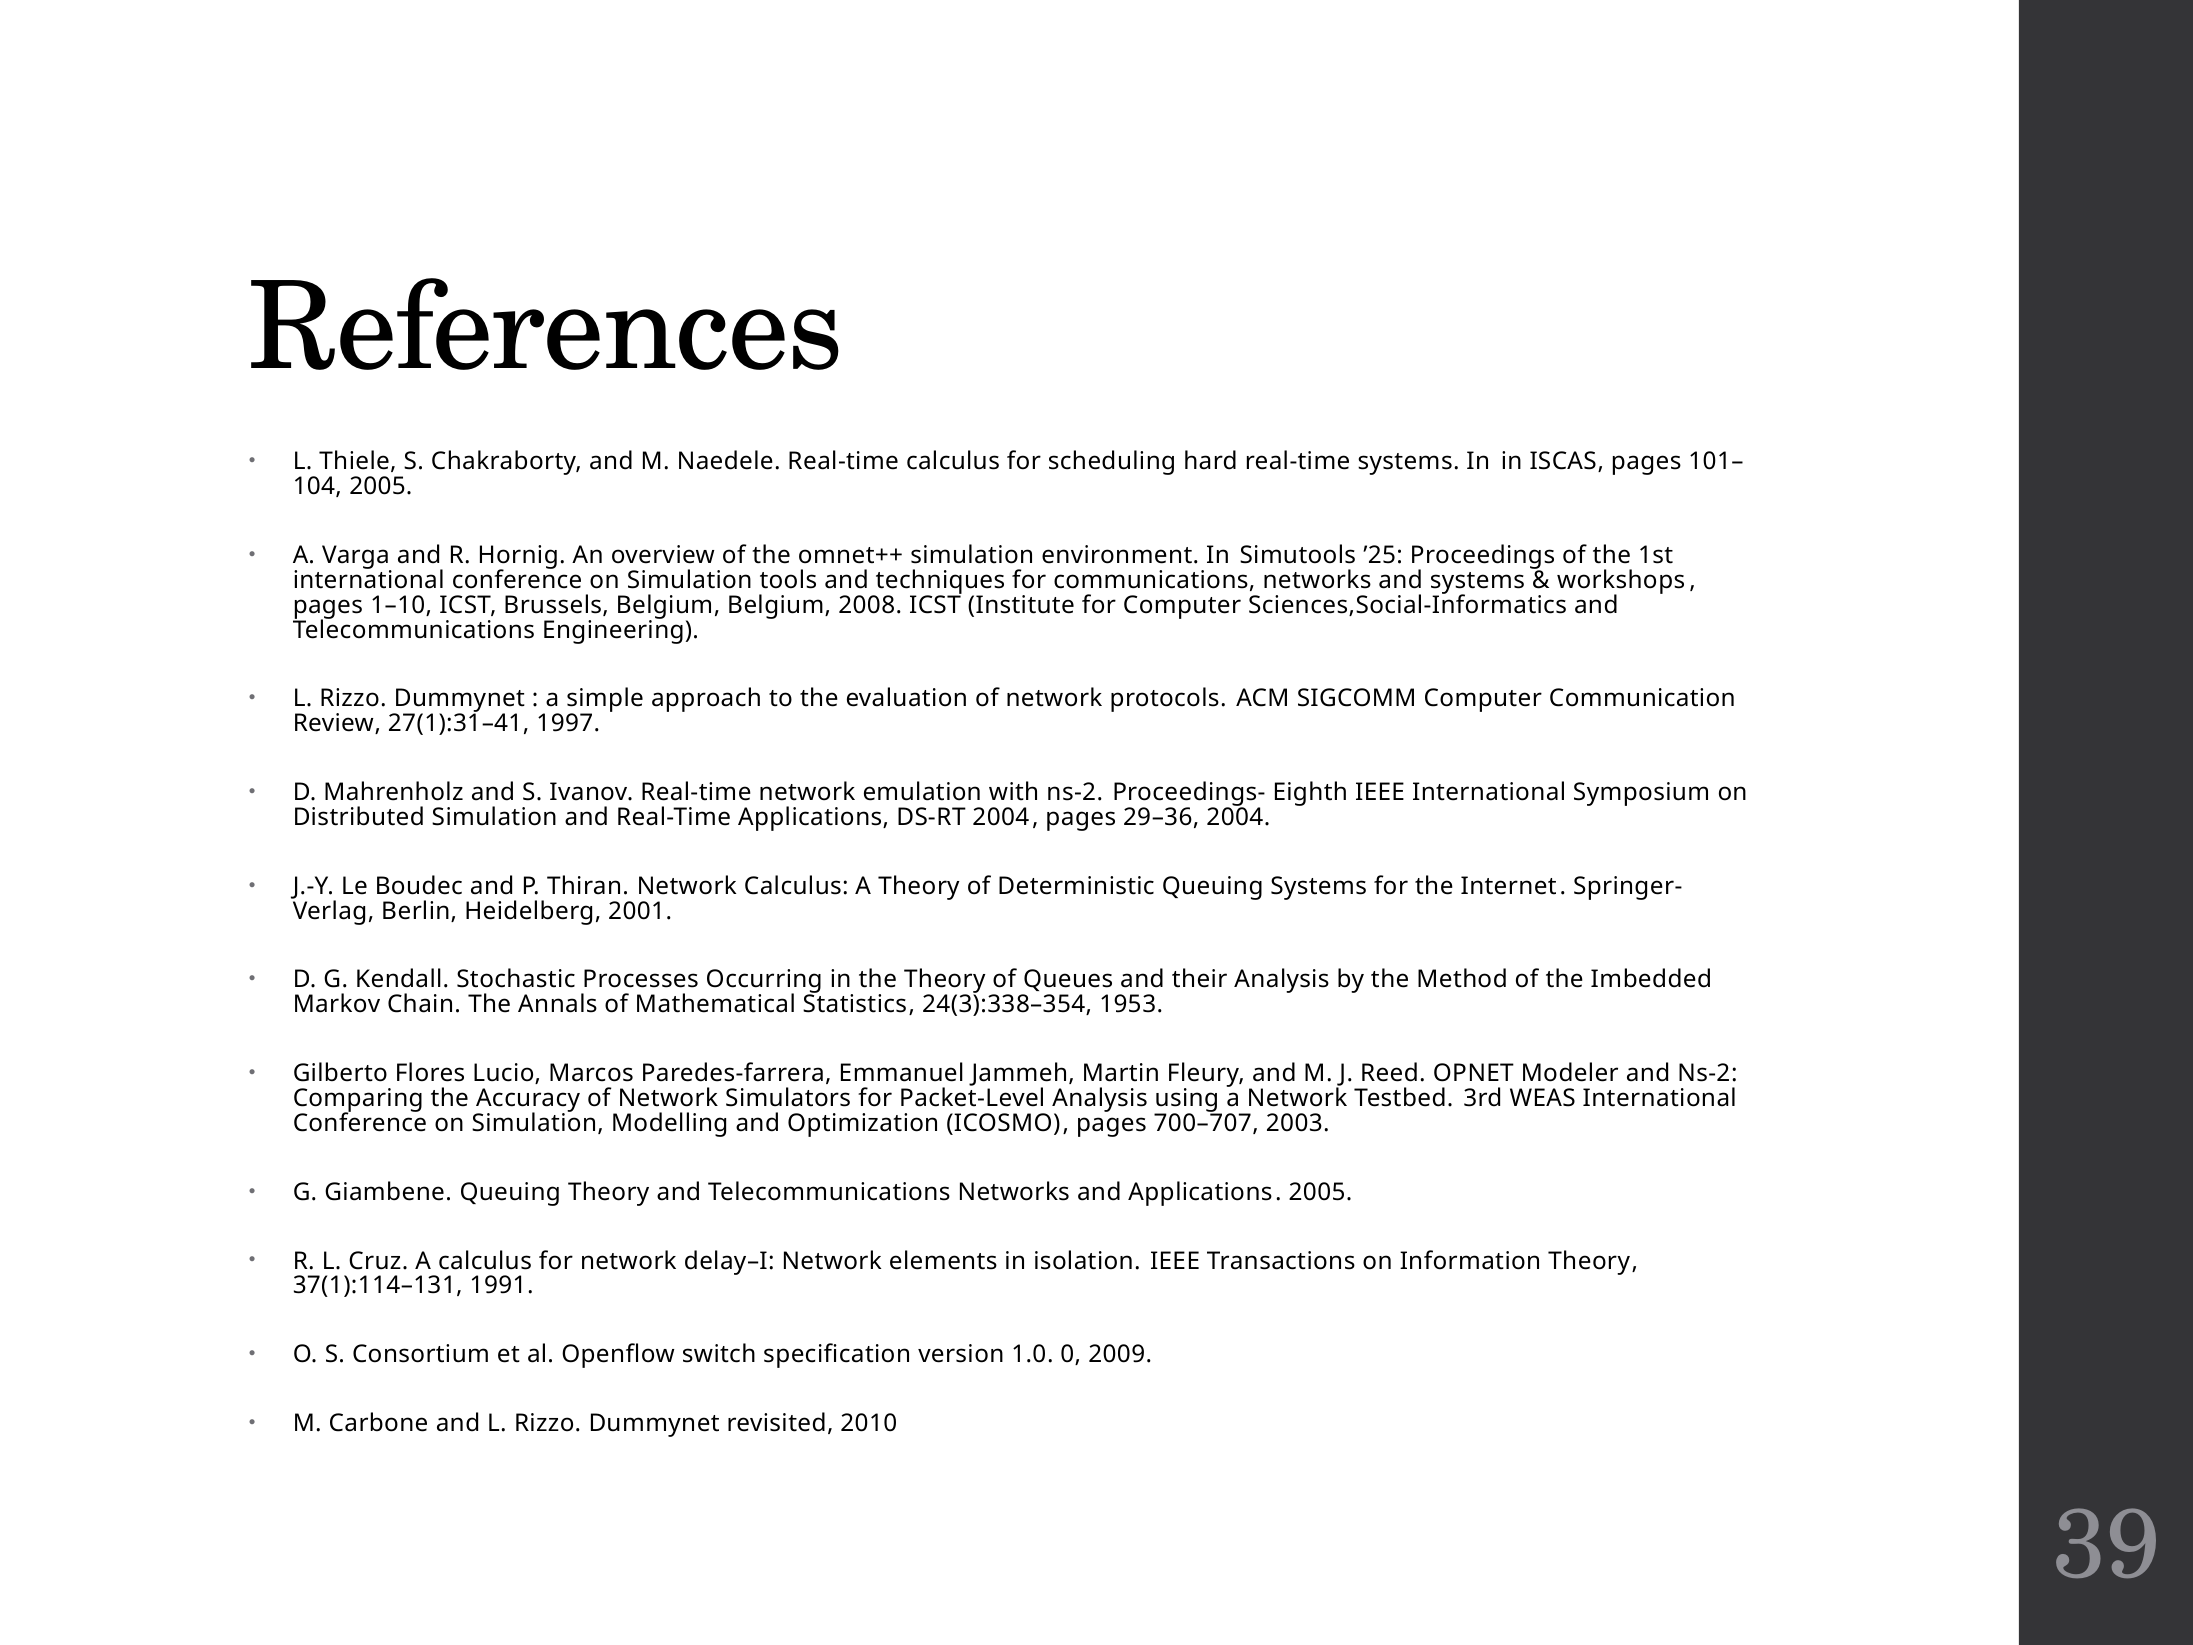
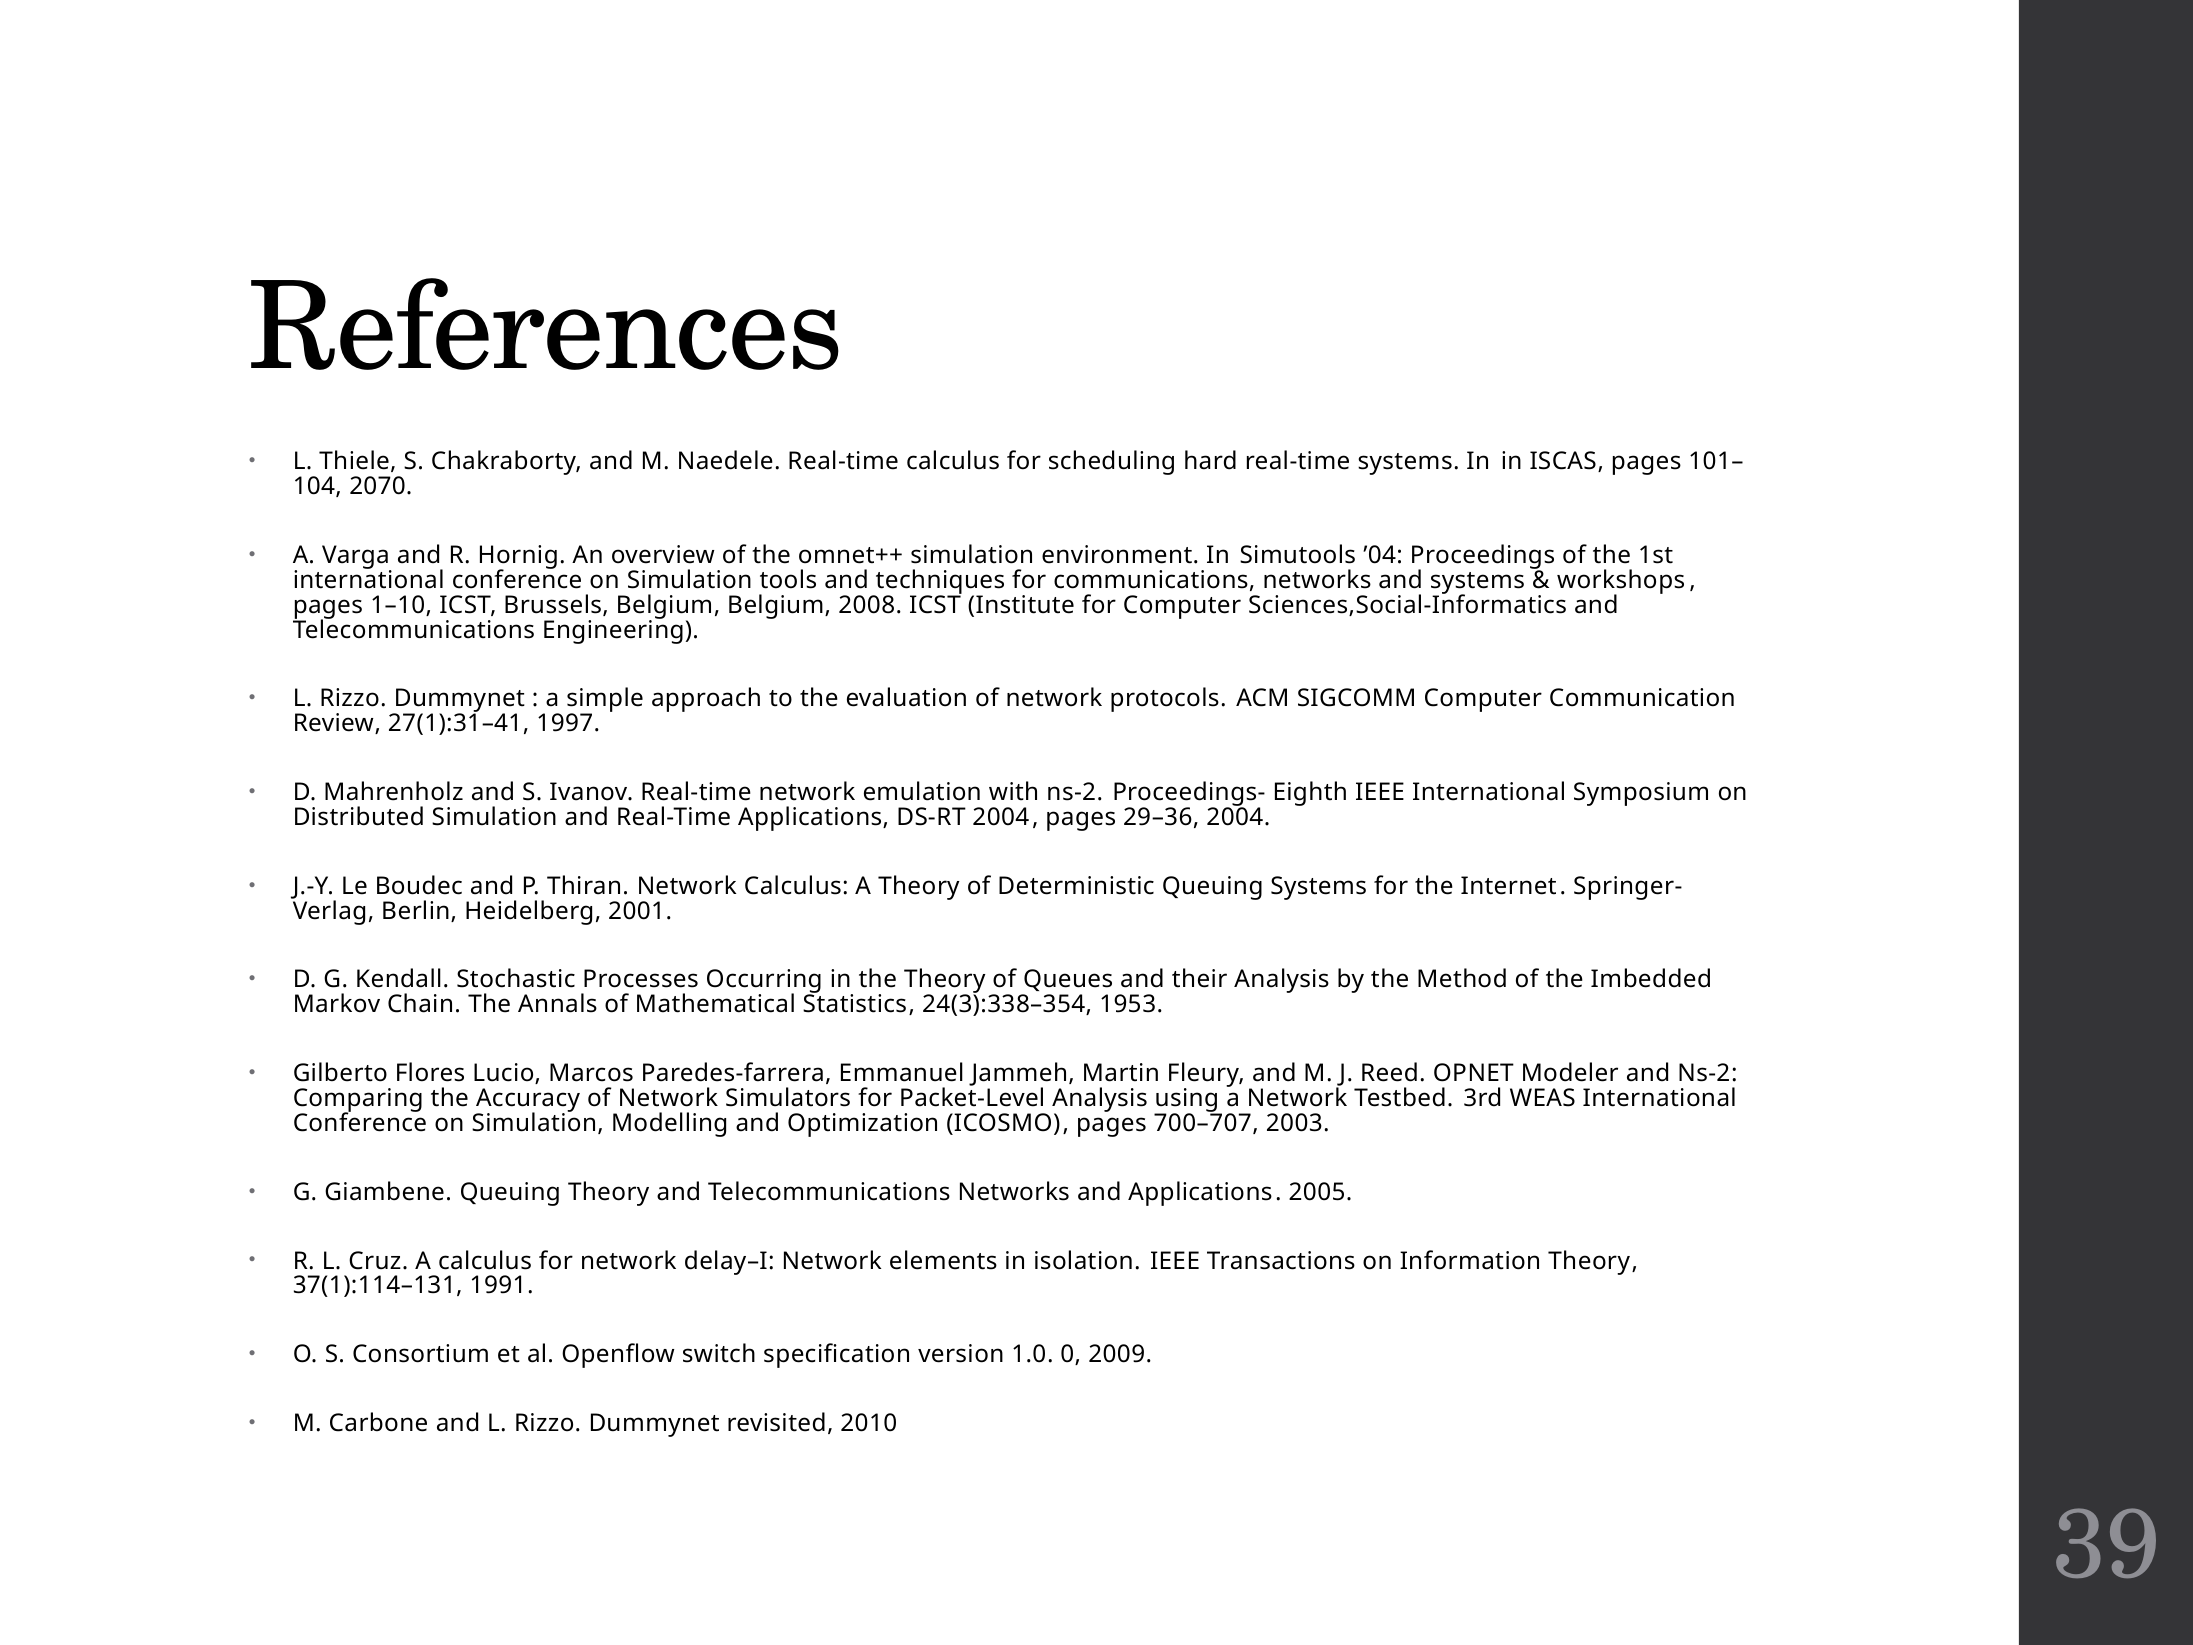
2005: 2005 -> 2070 (381, 486)
’25: ’25 -> ’04 (1383, 555)
